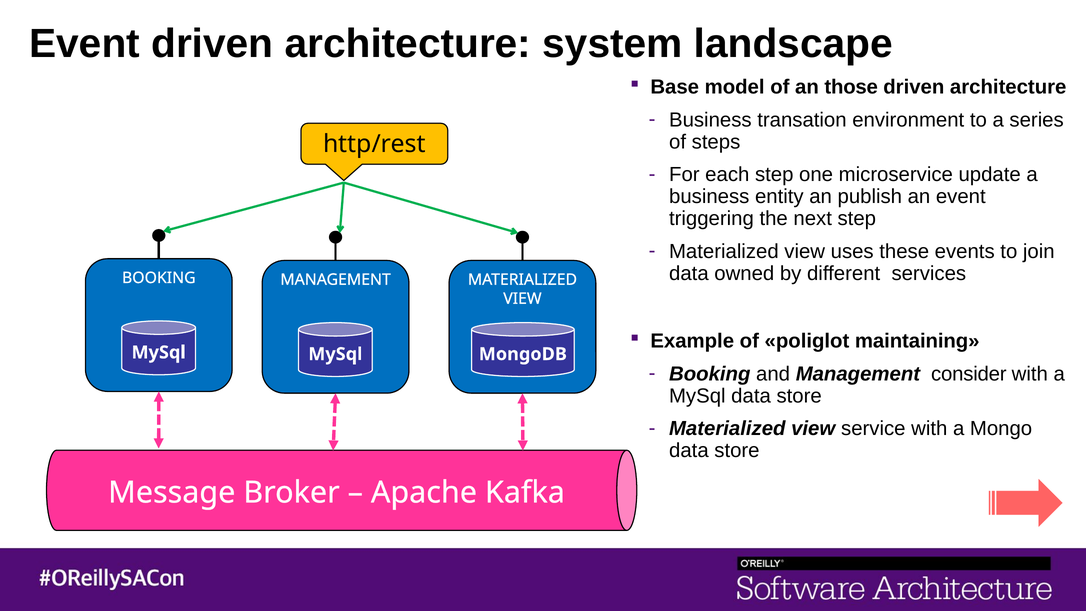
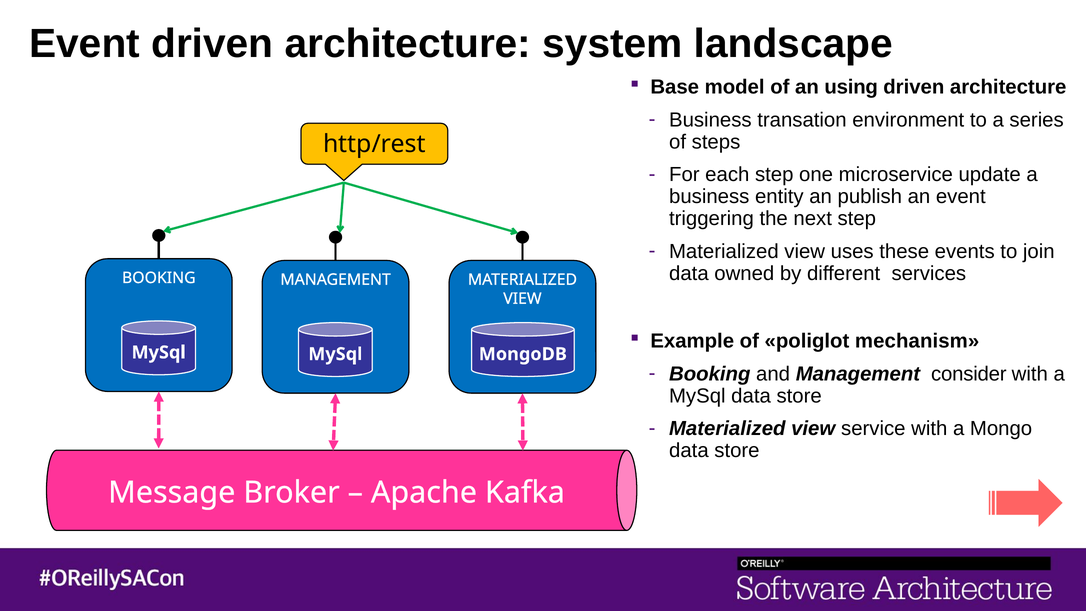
those: those -> using (851, 87)
maintaining: maintaining -> mechanism (917, 341)
